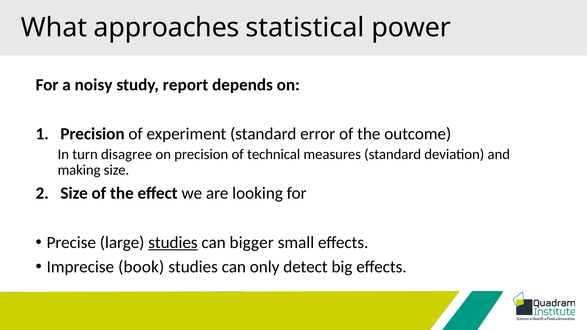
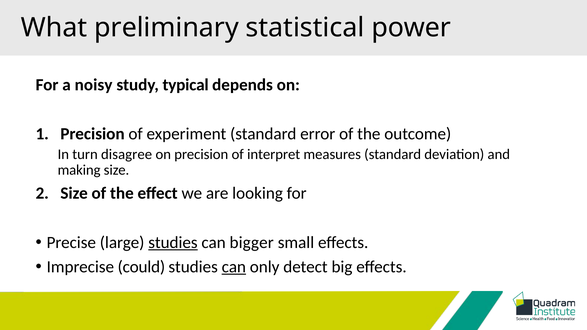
approaches: approaches -> preliminary (166, 28)
report: report -> typical (186, 85)
technical: technical -> interpret (274, 154)
book: book -> could (141, 267)
can underline: none -> present (234, 267)
